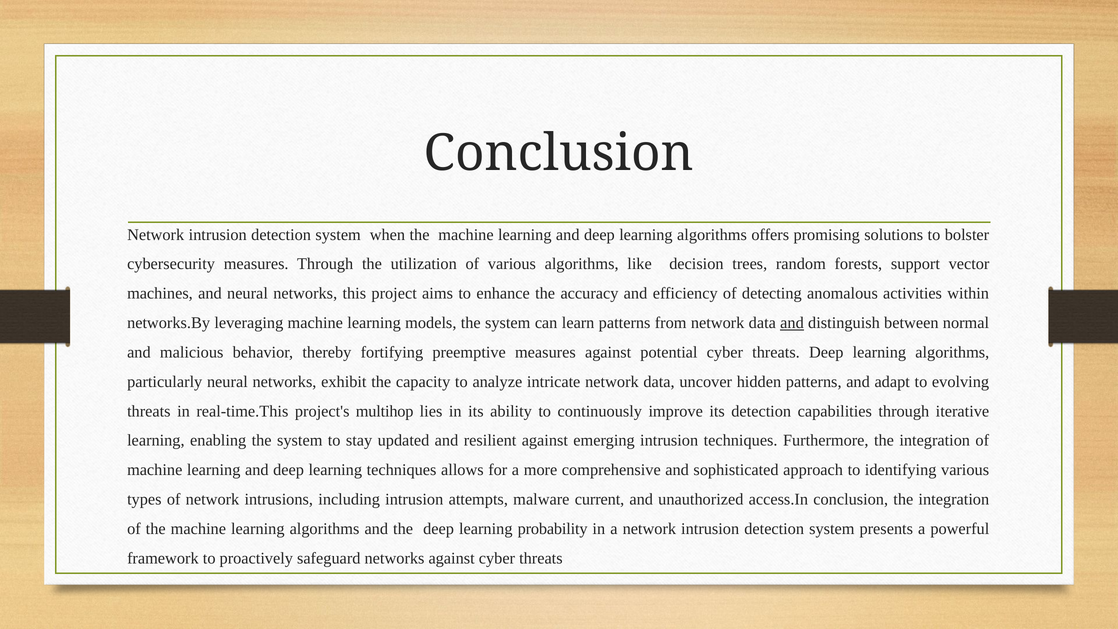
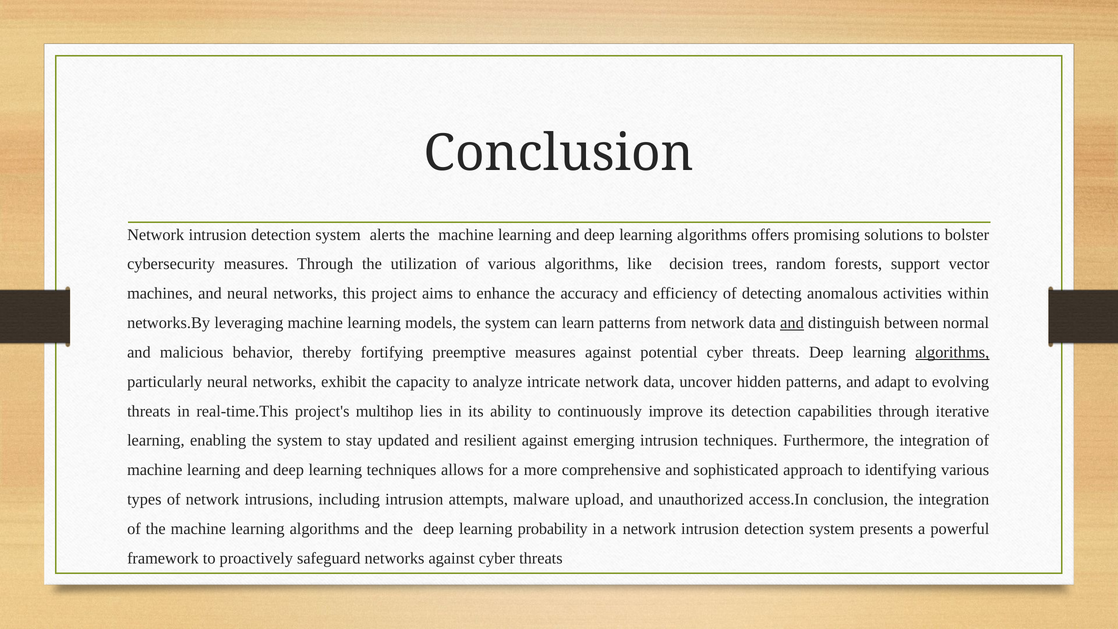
when: when -> alerts (387, 235)
algorithms underline: none -> present (952, 352)
current: current -> upload (599, 499)
